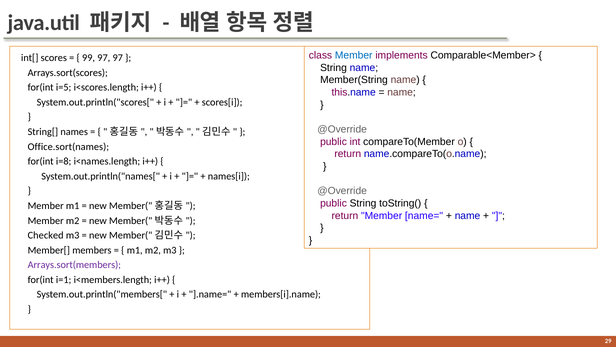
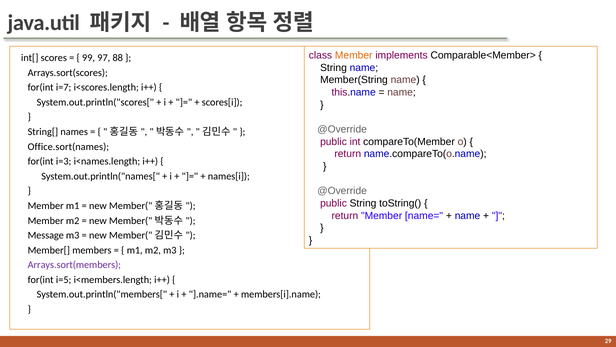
Member colour: blue -> orange (354, 55)
97 97: 97 -> 88 (118, 58)
i=5: i=5 -> i=7 (64, 87)
i=8: i=8 -> i=3 (64, 161)
Checked: Checked -> Message (46, 235)
i=1: i=1 -> i=5 (64, 279)
